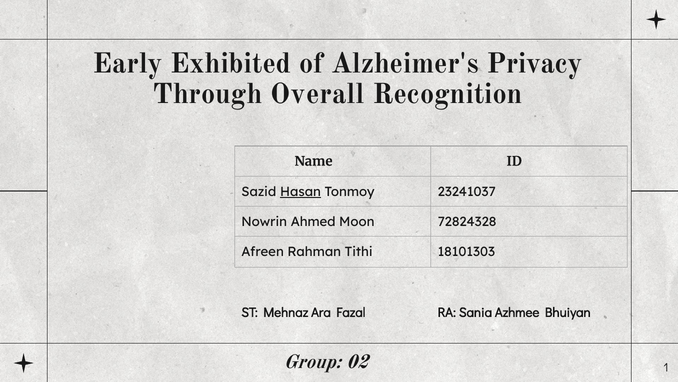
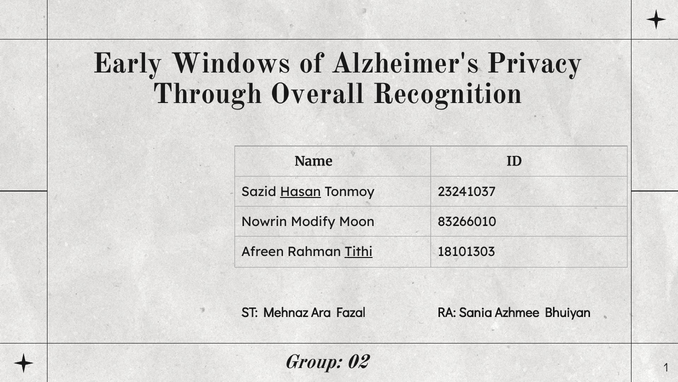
Exhibited: Exhibited -> Windows (231, 63)
Ahmed: Ahmed -> Modify (313, 221)
72824328: 72824328 -> 83266010 (467, 221)
Tithi underline: none -> present (359, 252)
